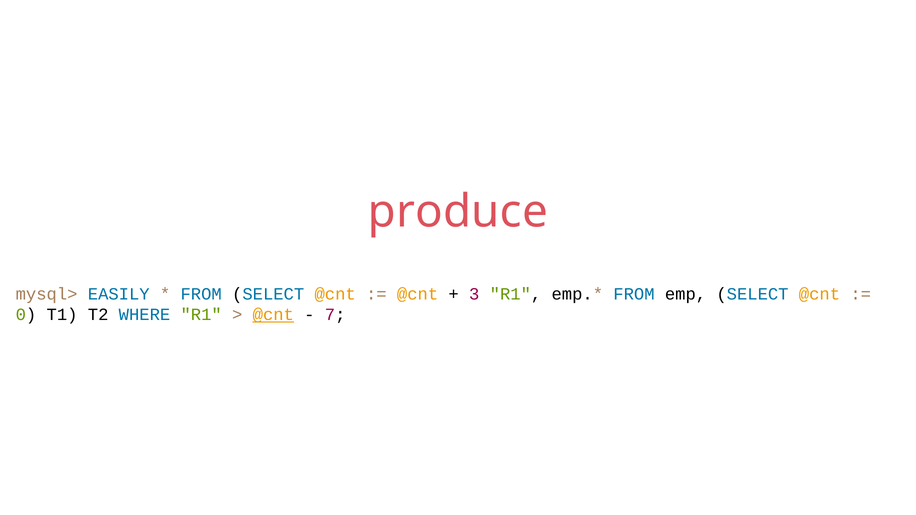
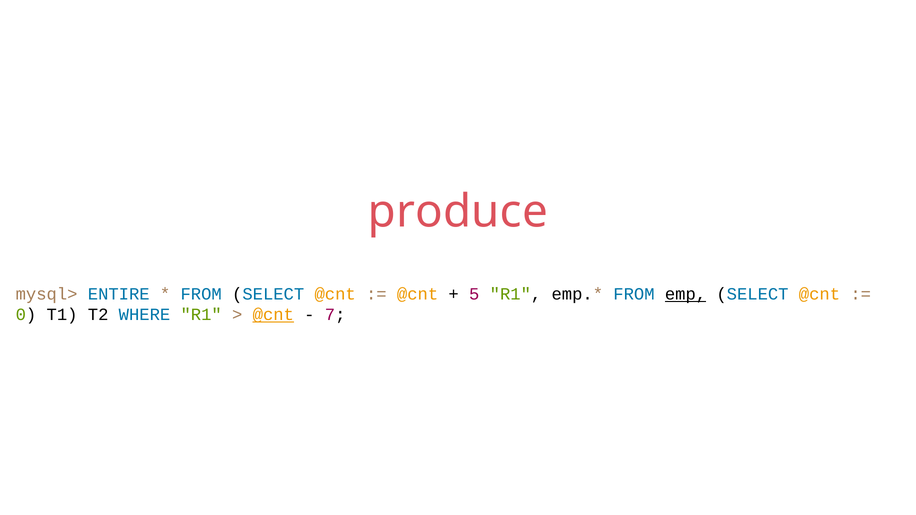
EASILY: EASILY -> ENTIRE (119, 294)
3: 3 -> 5 (474, 294)
emp underline: none -> present (686, 294)
